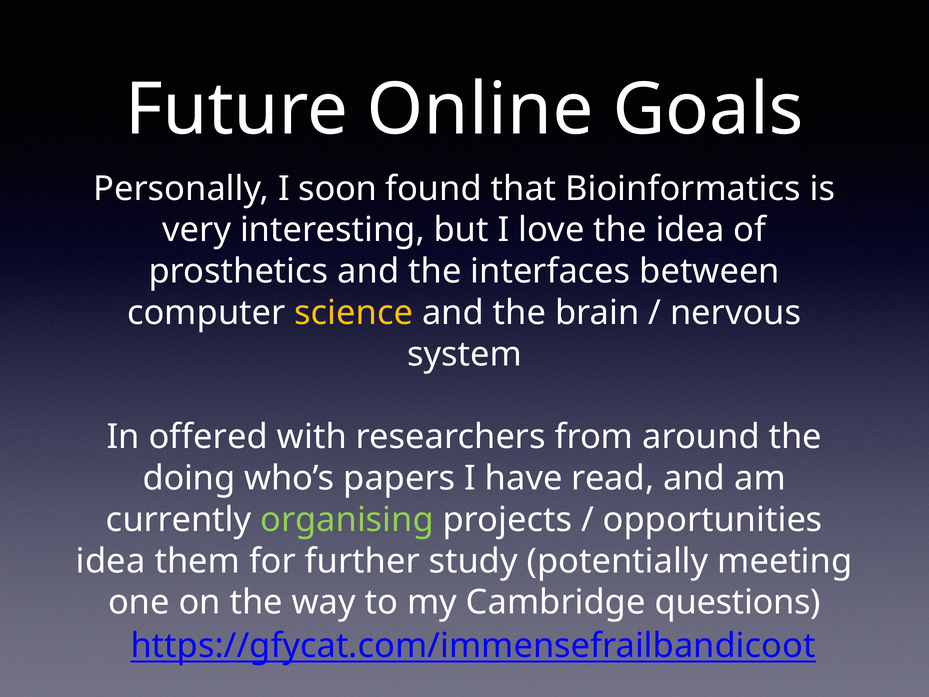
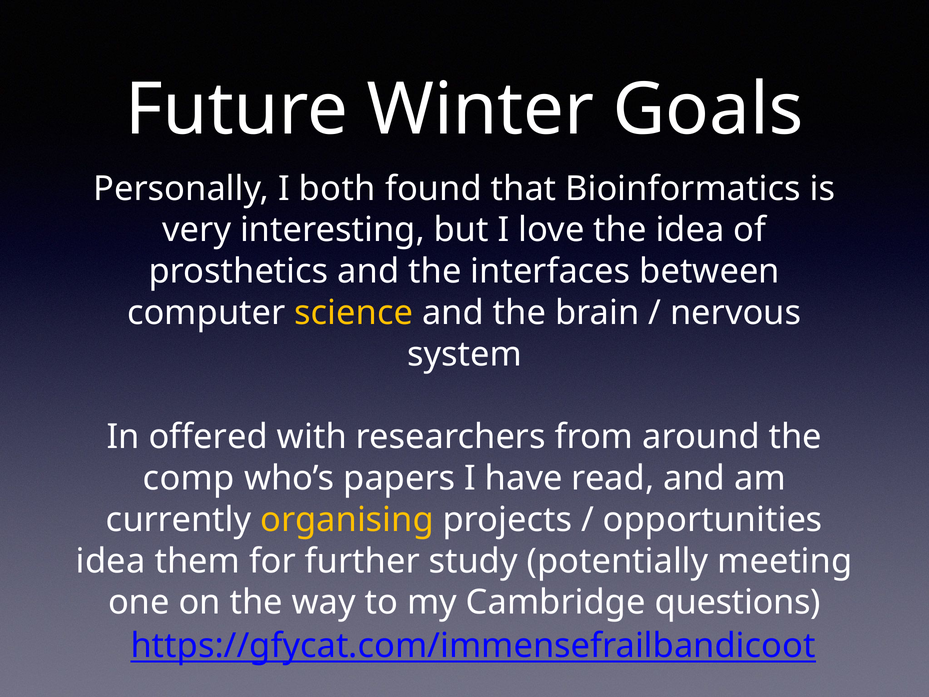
Online: Online -> Winter (480, 110)
soon: soon -> both (337, 189)
doing: doing -> comp (189, 478)
organising colour: light green -> yellow (347, 520)
